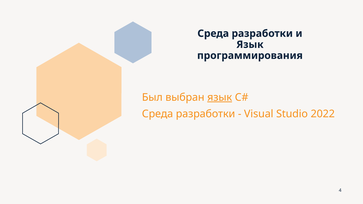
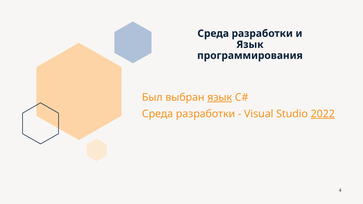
2022 underline: none -> present (323, 114)
